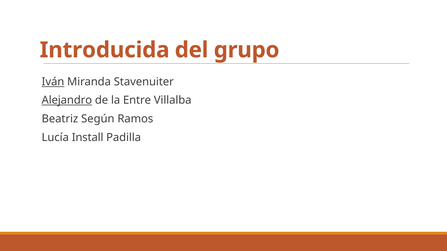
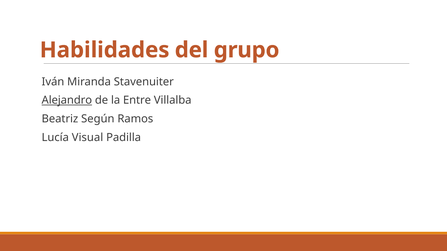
Introducida: Introducida -> Habilidades (105, 50)
Iván underline: present -> none (53, 82)
Install: Install -> Visual (88, 138)
